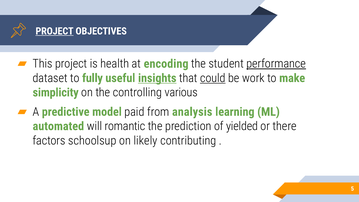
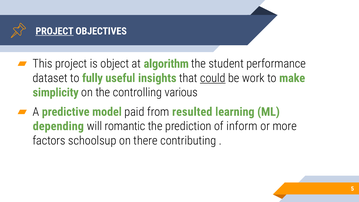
health: health -> object (115, 64)
encoding: encoding -> algorithm (166, 64)
performance underline: present -> none (276, 64)
insights underline: present -> none (157, 78)
analysis: analysis -> resulted (192, 112)
automated: automated -> depending (58, 126)
yielded: yielded -> inform (242, 126)
there: there -> more (285, 126)
likely: likely -> there (146, 141)
